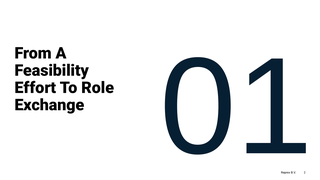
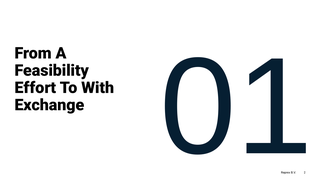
Role: Role -> With (98, 88)
